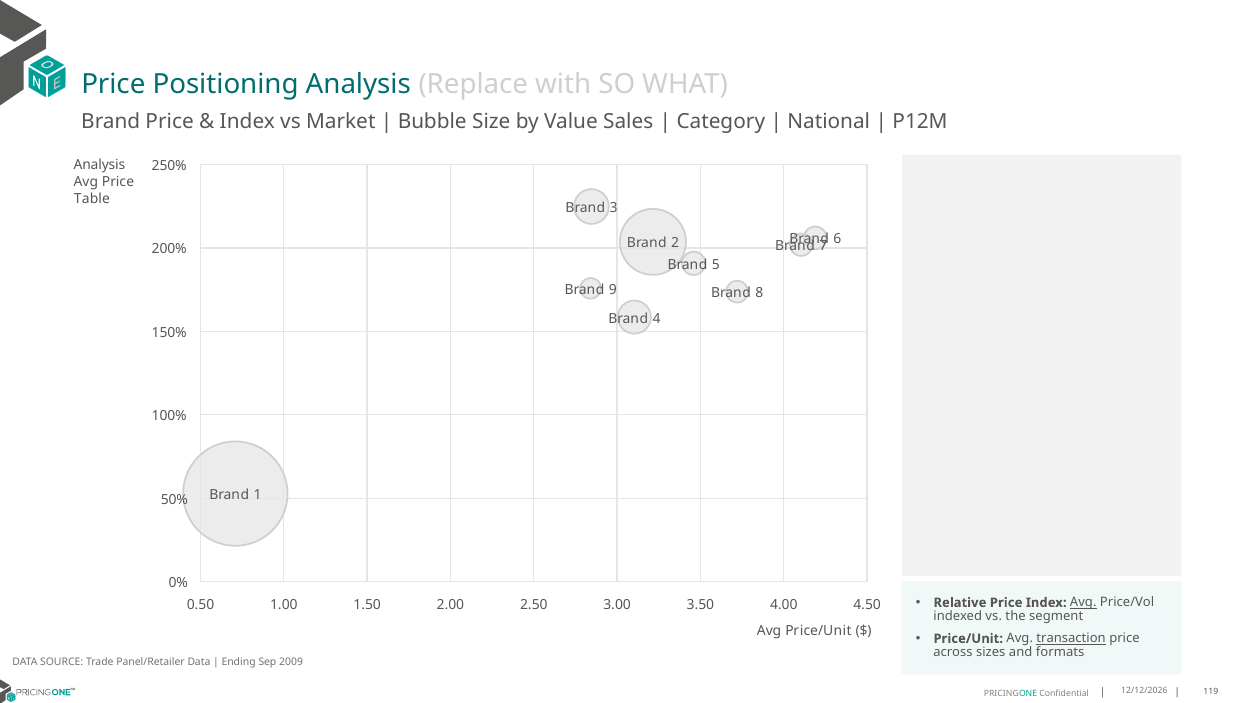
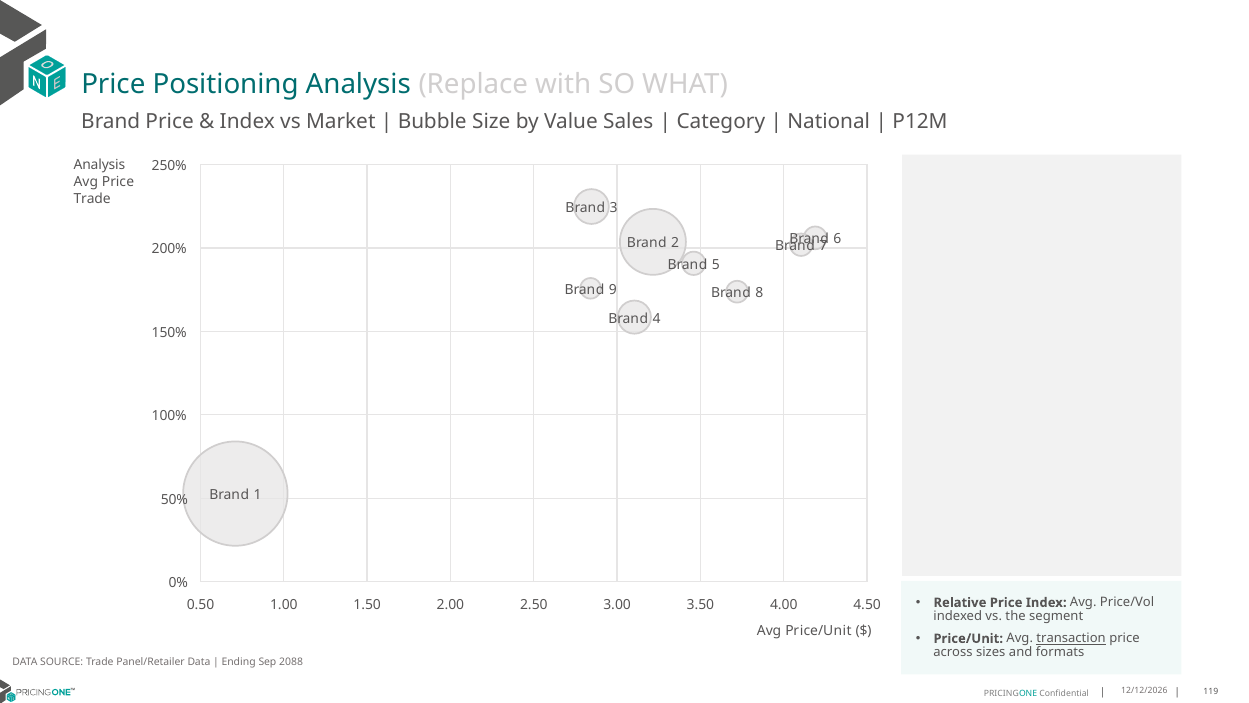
Table: Table -> Trade (92, 198)
Avg underline: present -> none (1083, 602)
2009: 2009 -> 2088 (291, 662)
